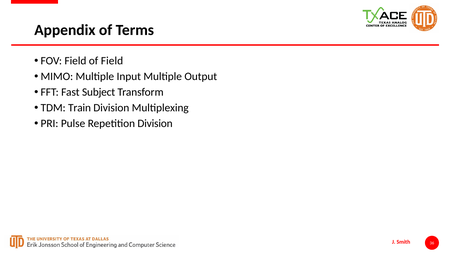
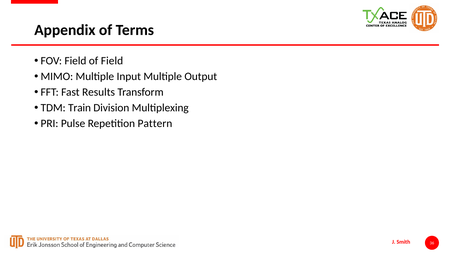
Subject: Subject -> Results (99, 92)
Repetition Division: Division -> Pattern (155, 124)
